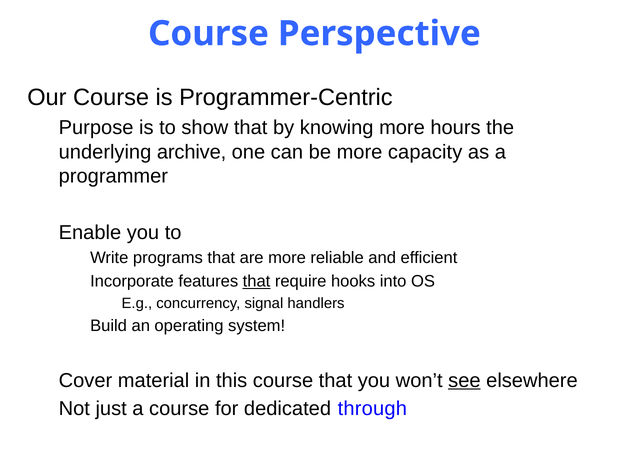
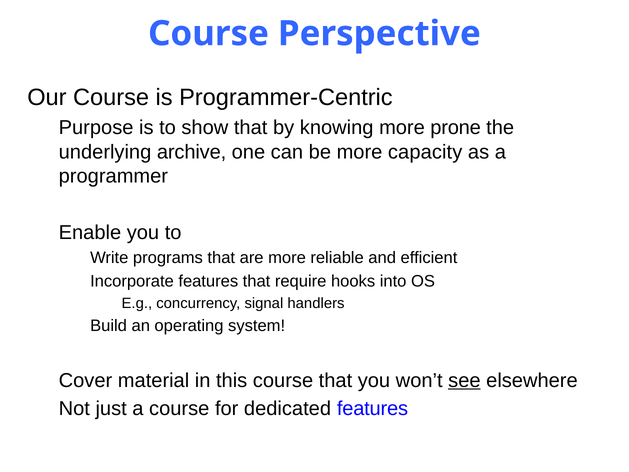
hours: hours -> prone (456, 128)
that underline: present -> none (257, 281)
dedicated through: through -> features (373, 409)
